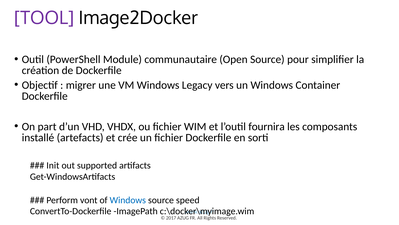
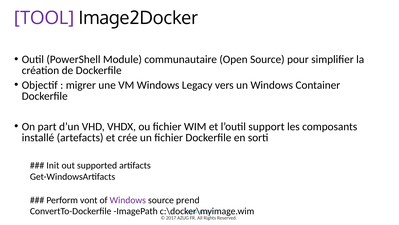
fournira: fournira -> support (266, 126)
Windows colour: blue -> purple (128, 200)
speed: speed -> prend (188, 200)
